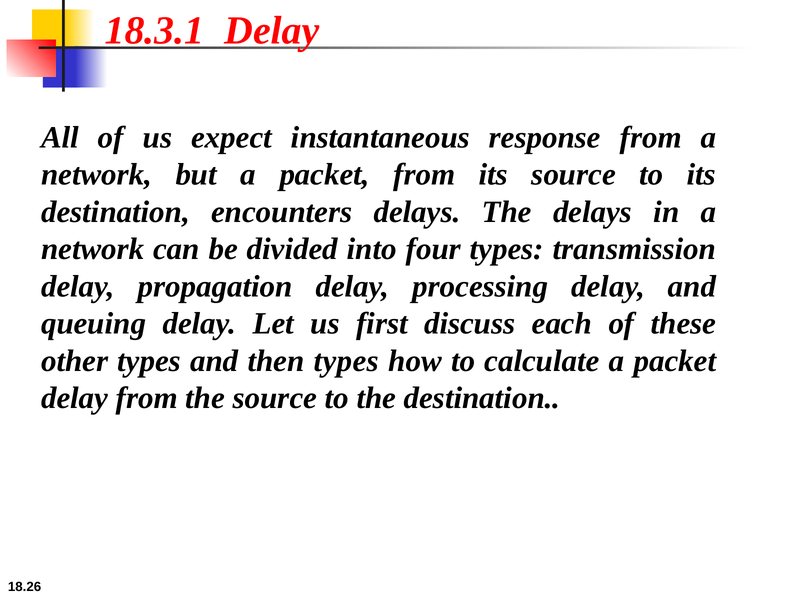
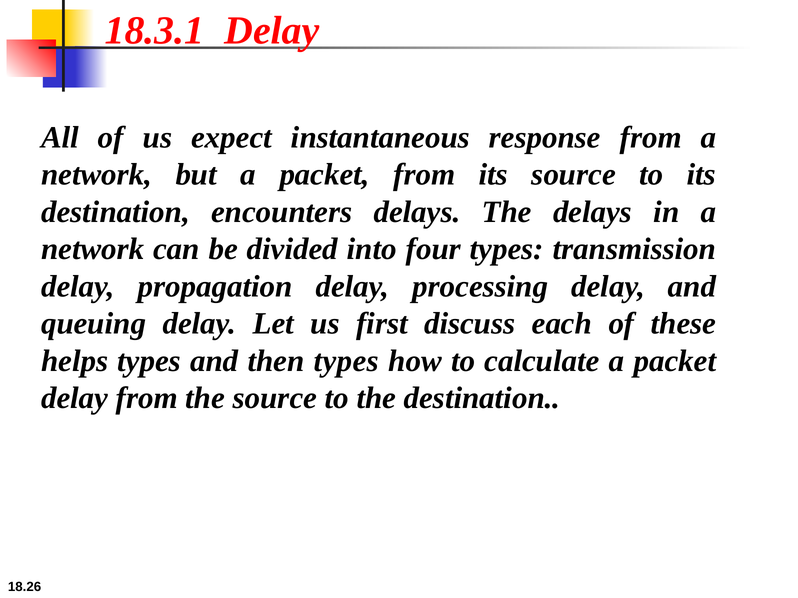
other: other -> helps (75, 361)
